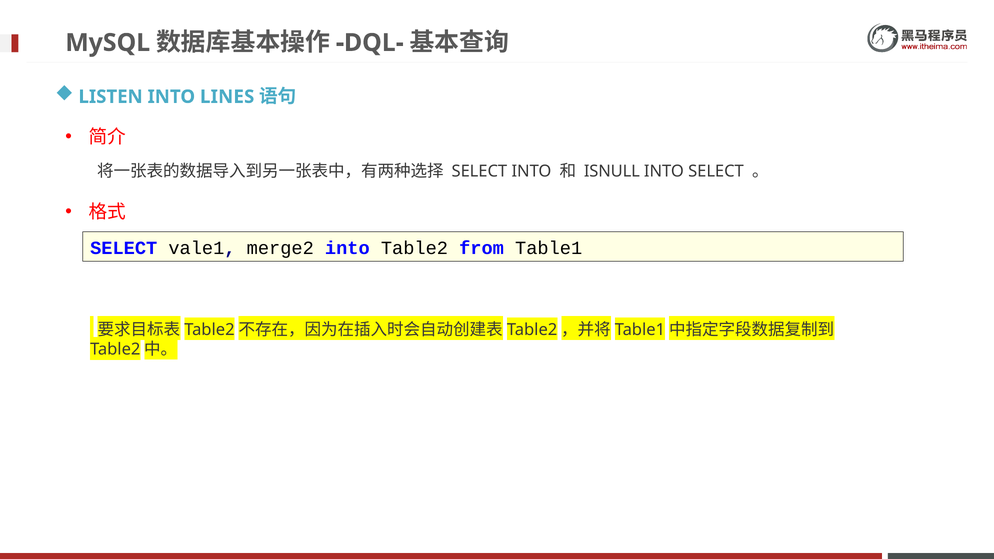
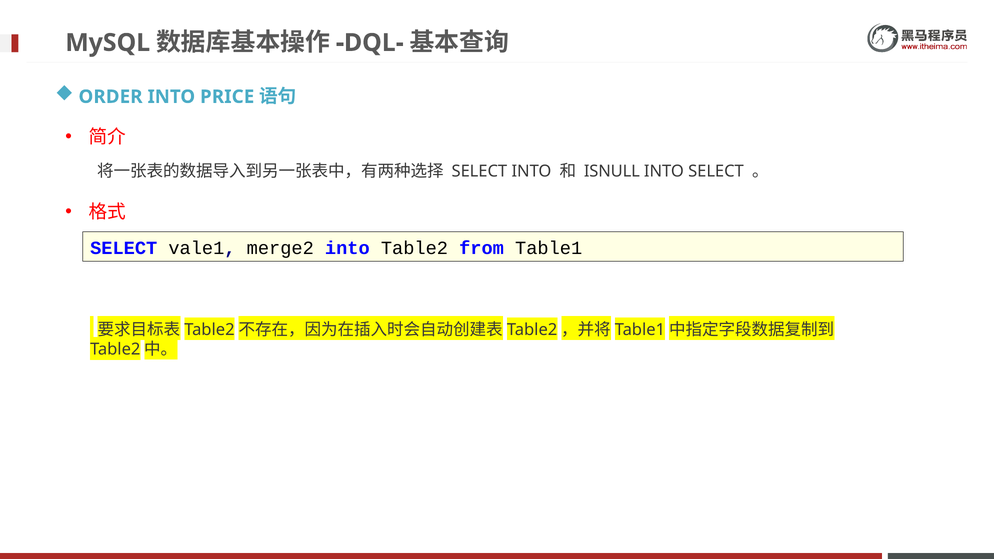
LISTEN: LISTEN -> ORDER (111, 97)
LINES: LINES -> PRICE (227, 97)
